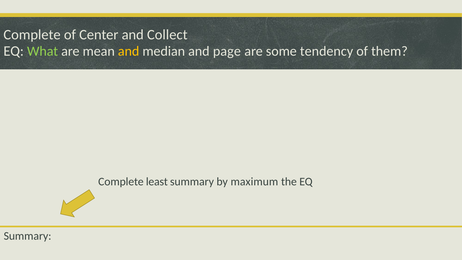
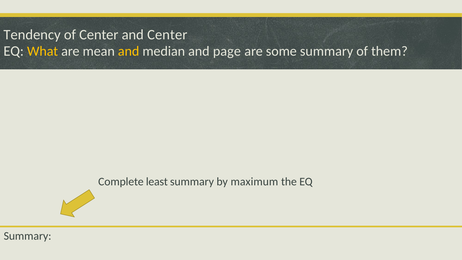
Complete: Complete -> Tendency (32, 35)
and Collect: Collect -> Center (167, 35)
What colour: light green -> yellow (43, 51)
some tendency: tendency -> summary (327, 51)
